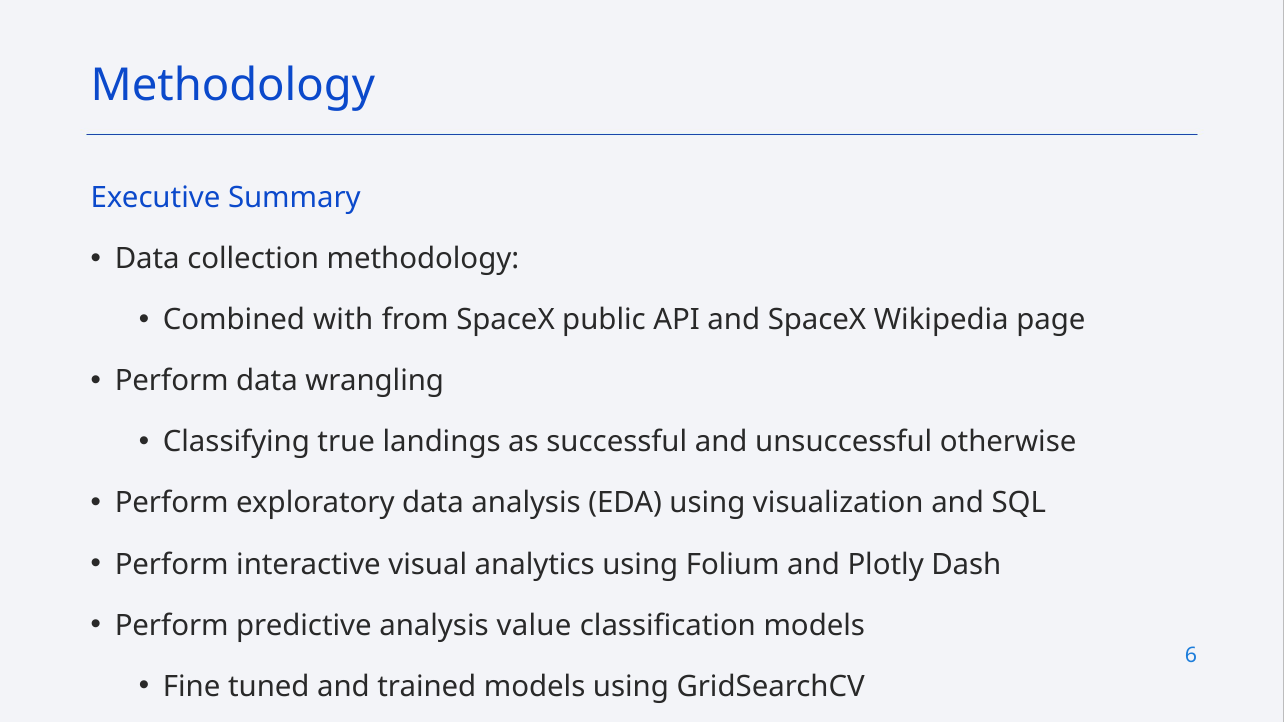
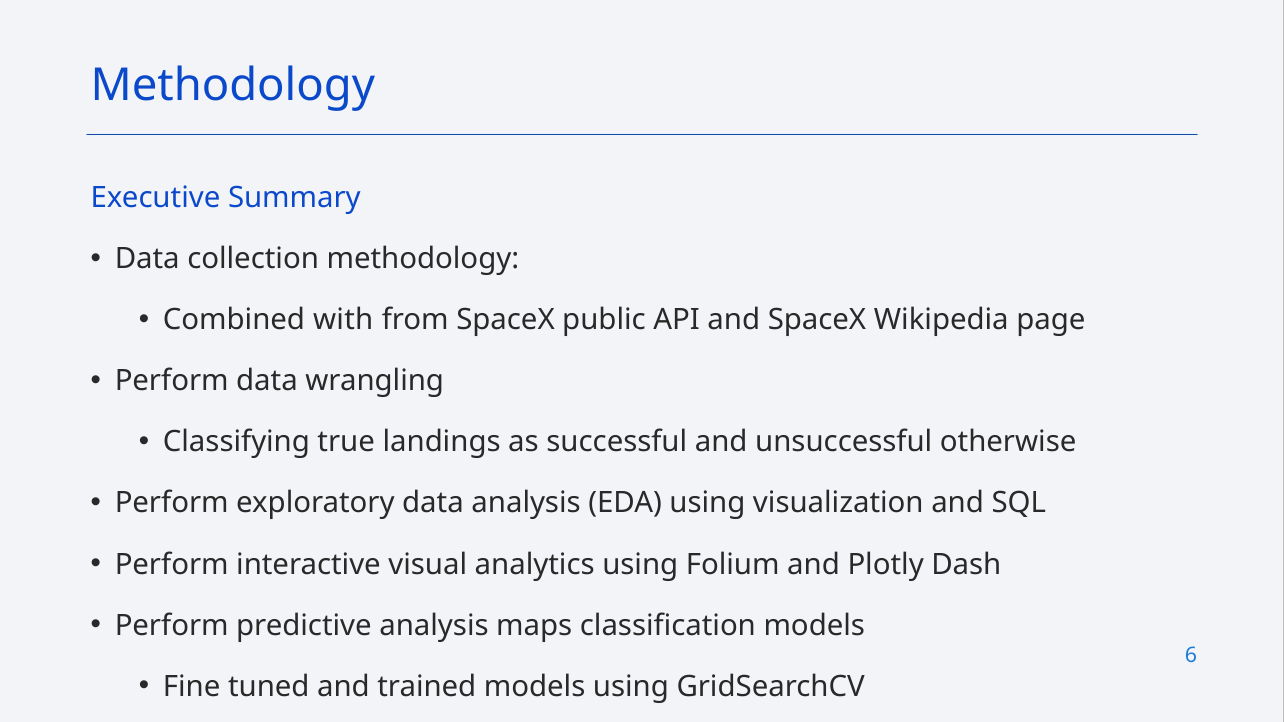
value: value -> maps (534, 626)
